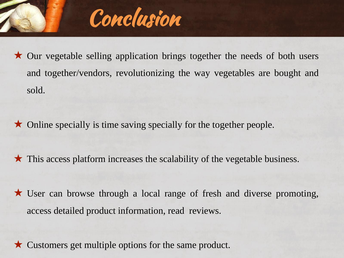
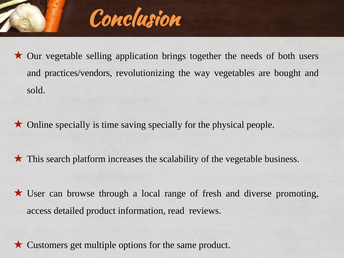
together/vendors: together/vendors -> practices/vendors (78, 73)
the together: together -> physical (228, 125)
This access: access -> search (58, 159)
